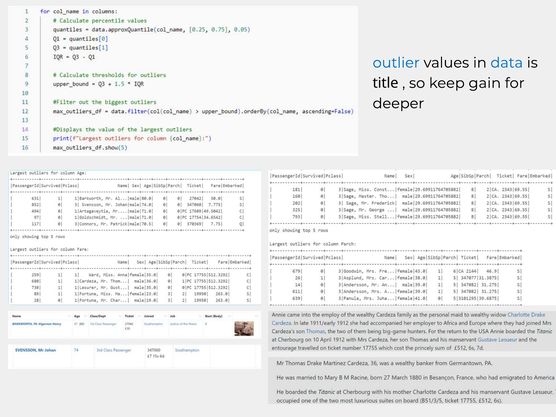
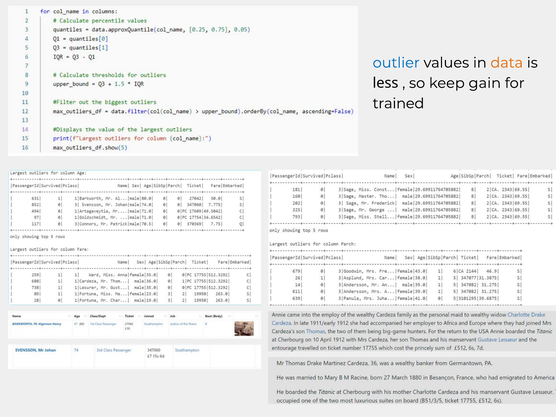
data colour: blue -> orange (507, 63)
title: title -> less (386, 83)
deeper: deeper -> trained (398, 103)
